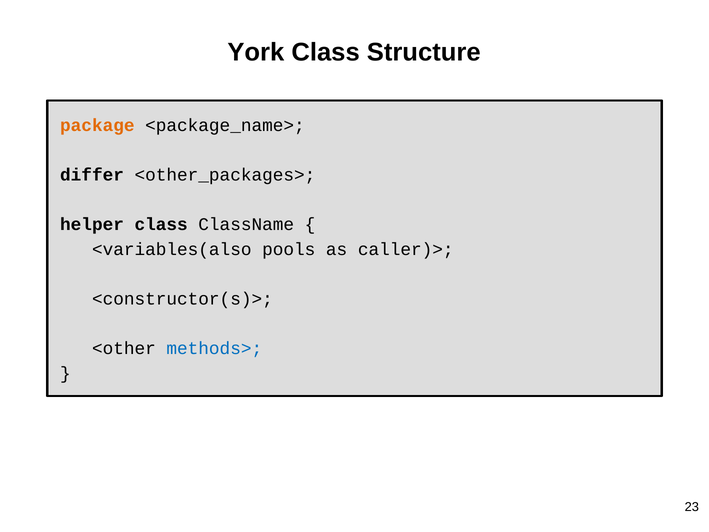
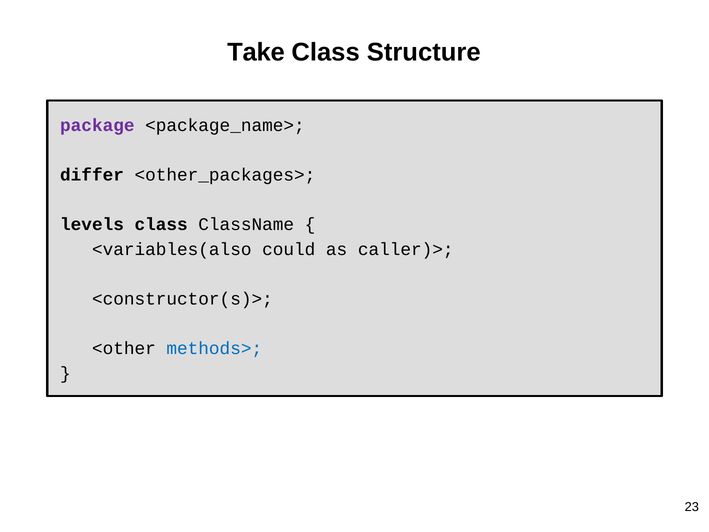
York: York -> Take (256, 52)
package colour: orange -> purple (97, 125)
helper: helper -> levels (92, 224)
pools: pools -> could (289, 249)
